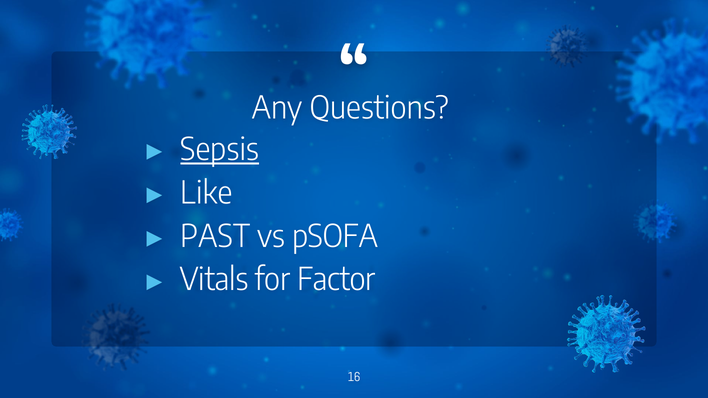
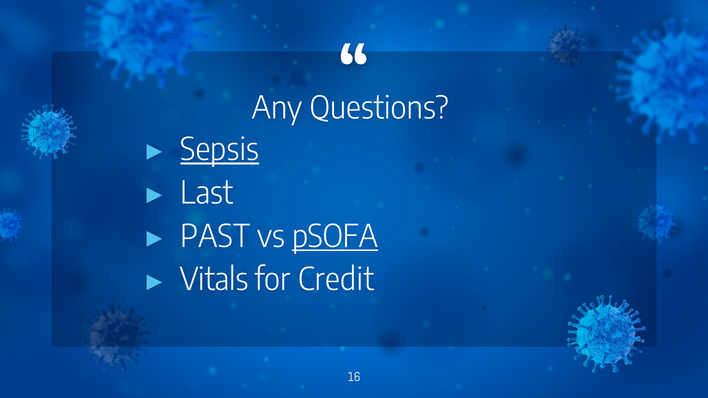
Like: Like -> Last (207, 193)
pSOFA underline: none -> present (335, 237)
Factor: Factor -> Credit (336, 280)
